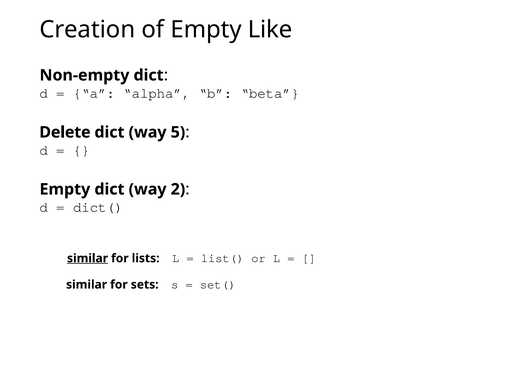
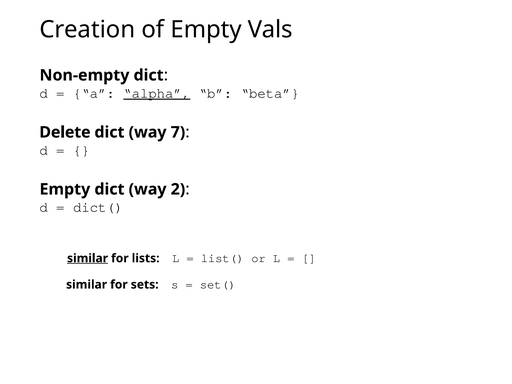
Like: Like -> Vals (270, 29)
alpha underline: none -> present (157, 93)
5: 5 -> 7 (178, 132)
